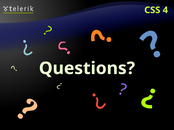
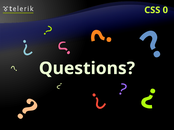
4: 4 -> 0 (165, 10)
